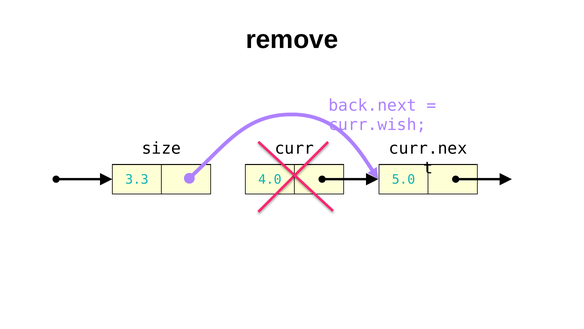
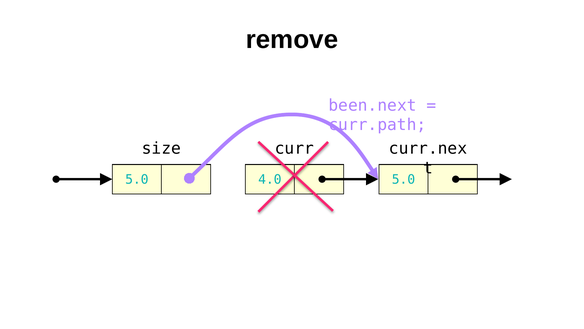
back.next: back.next -> been.next (373, 105)
curr.wish: curr.wish -> curr.path (377, 125)
3.3: 3.3 -> 5.0 (137, 179)
